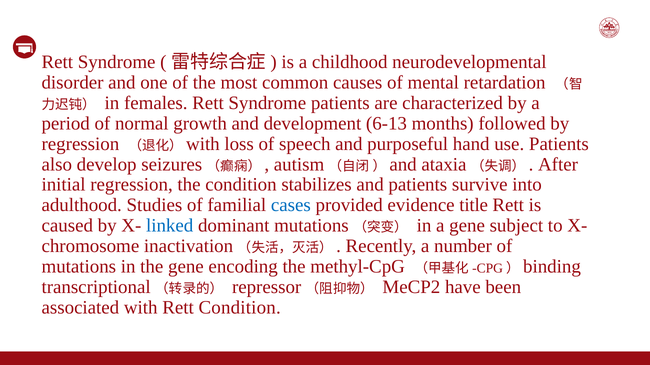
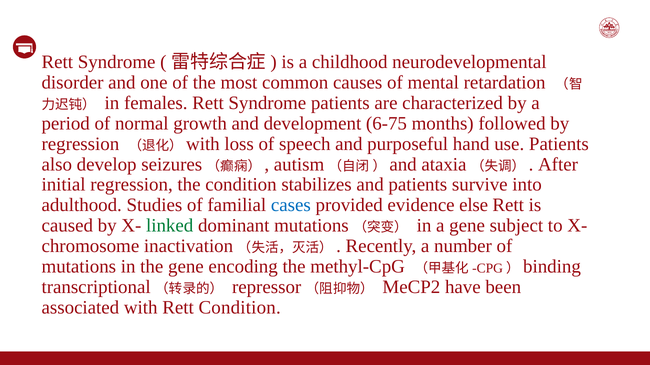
6-13: 6-13 -> 6-75 (386, 124)
title: title -> else (474, 206)
linked colour: blue -> green (170, 226)
